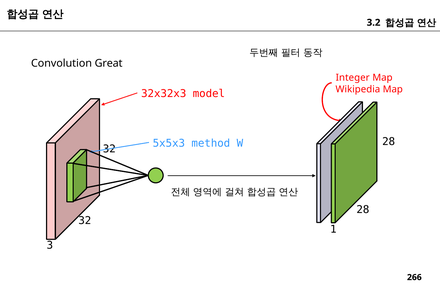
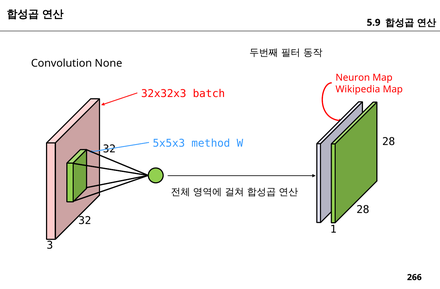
3.2: 3.2 -> 5.9 (374, 23)
Great: Great -> None (109, 63)
Integer: Integer -> Neuron (353, 78)
model: model -> batch (209, 94)
